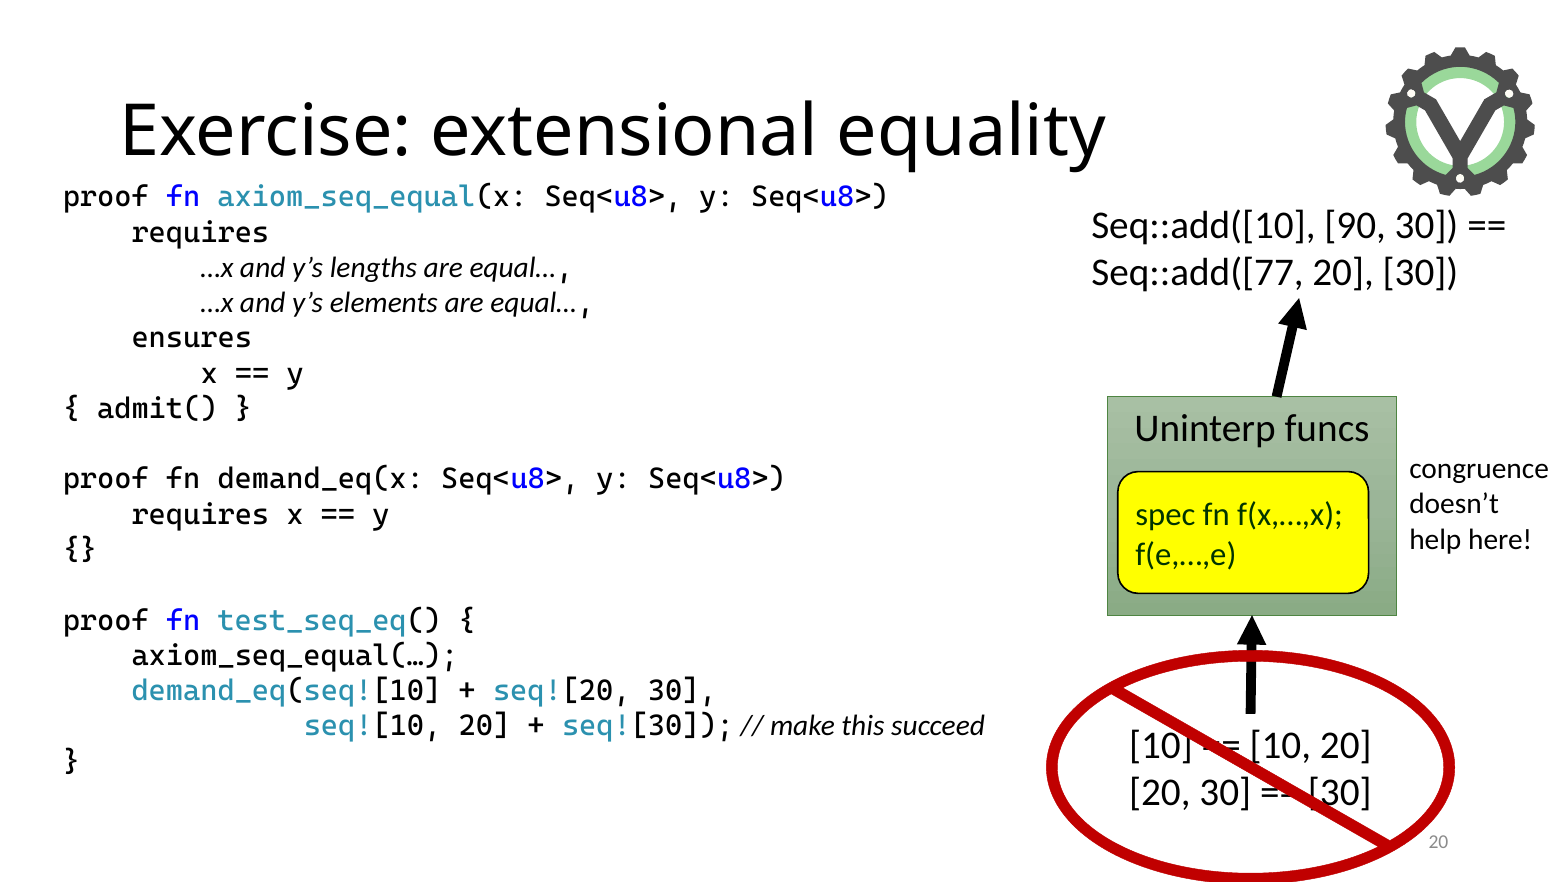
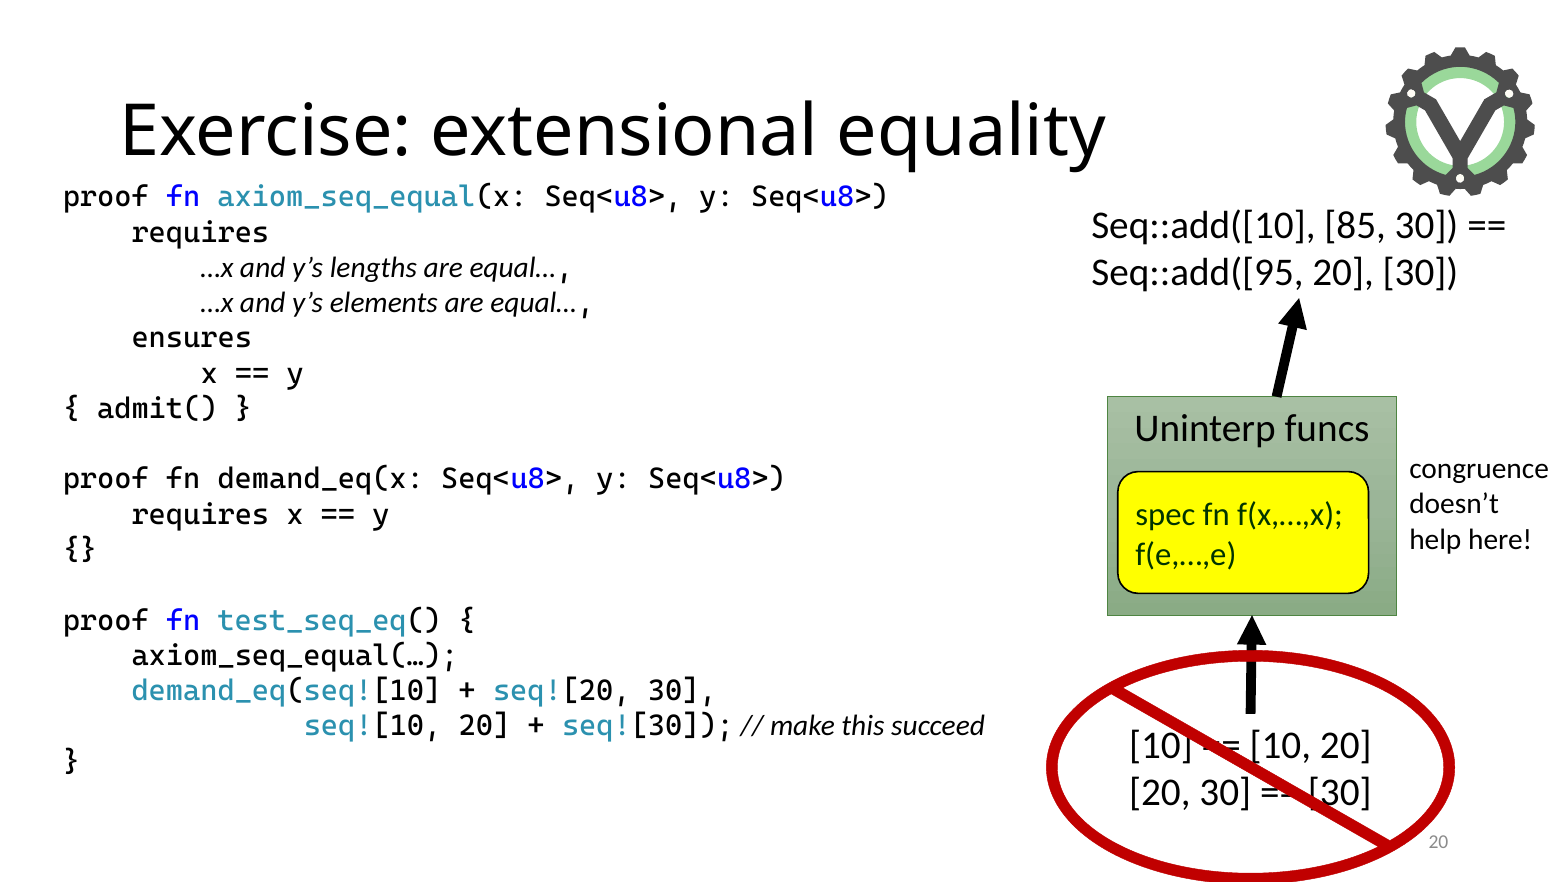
90: 90 -> 85 (1355, 226)
Seq::add([77: Seq::add([77 -> Seq::add([95 (1197, 273)
